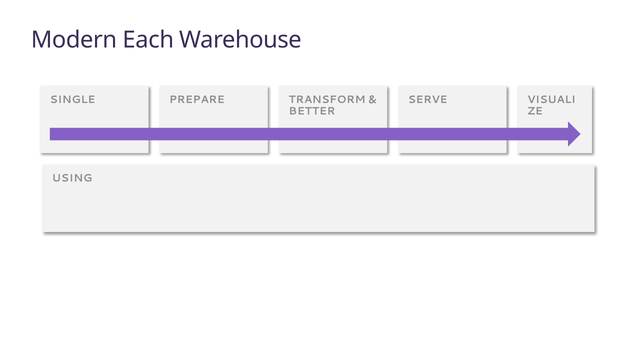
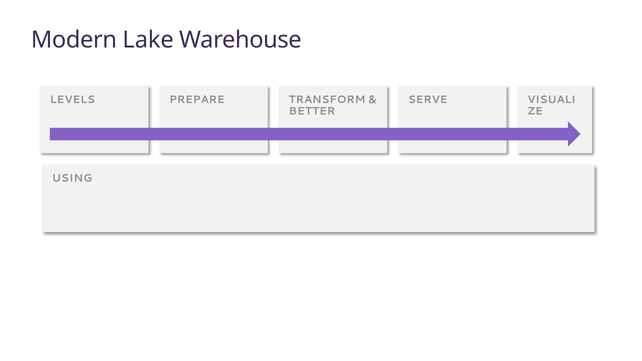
Each: Each -> Lake (148, 40)
SINGLE: SINGLE -> LEVELS (72, 100)
